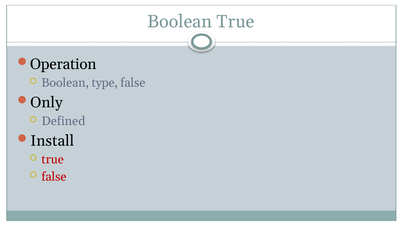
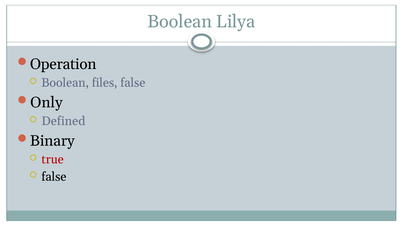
Boolean True: True -> Lilya (236, 22)
type: type -> files (105, 83)
Install: Install -> Binary (52, 141)
false colour: red -> black (54, 177)
